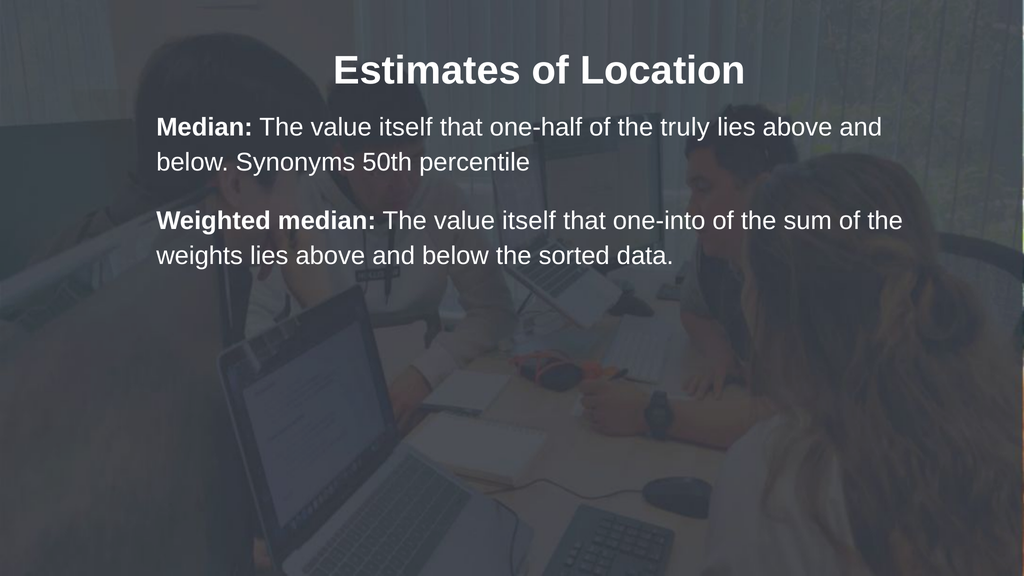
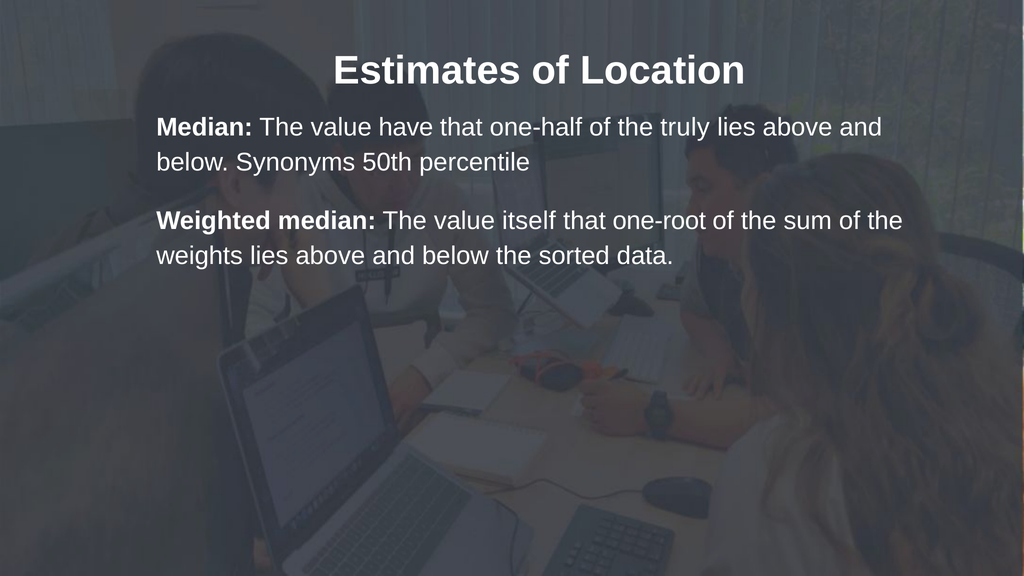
itself: itself -> have (406, 127)
one-into: one-into -> one-root (659, 221)
